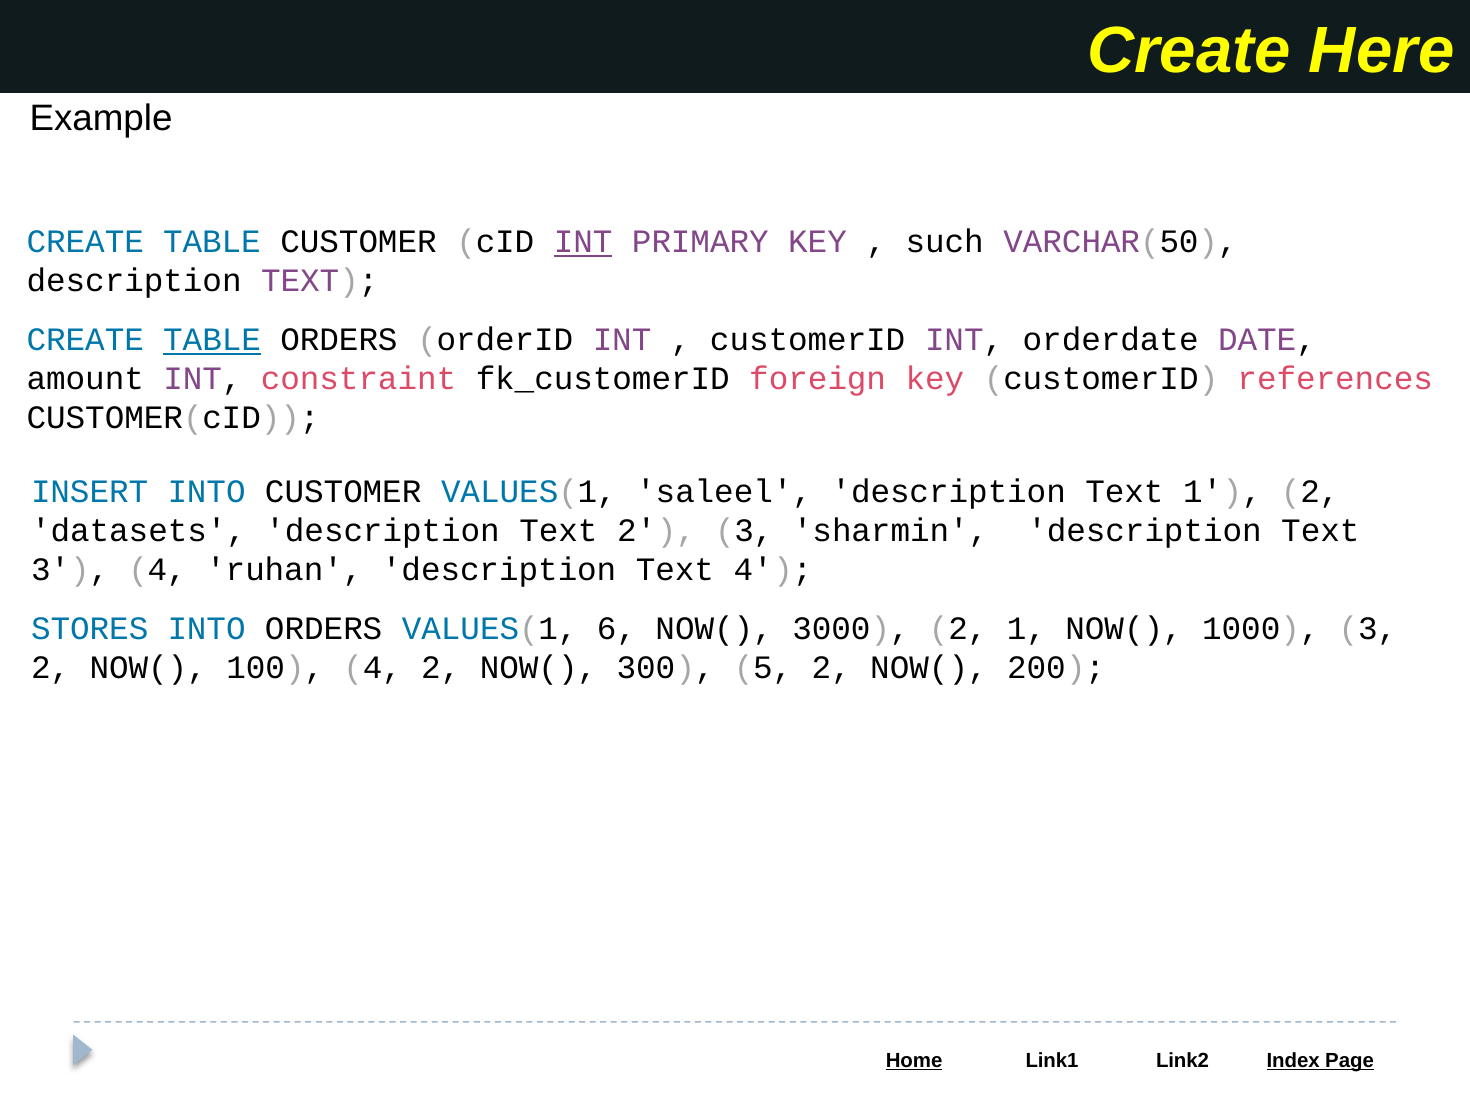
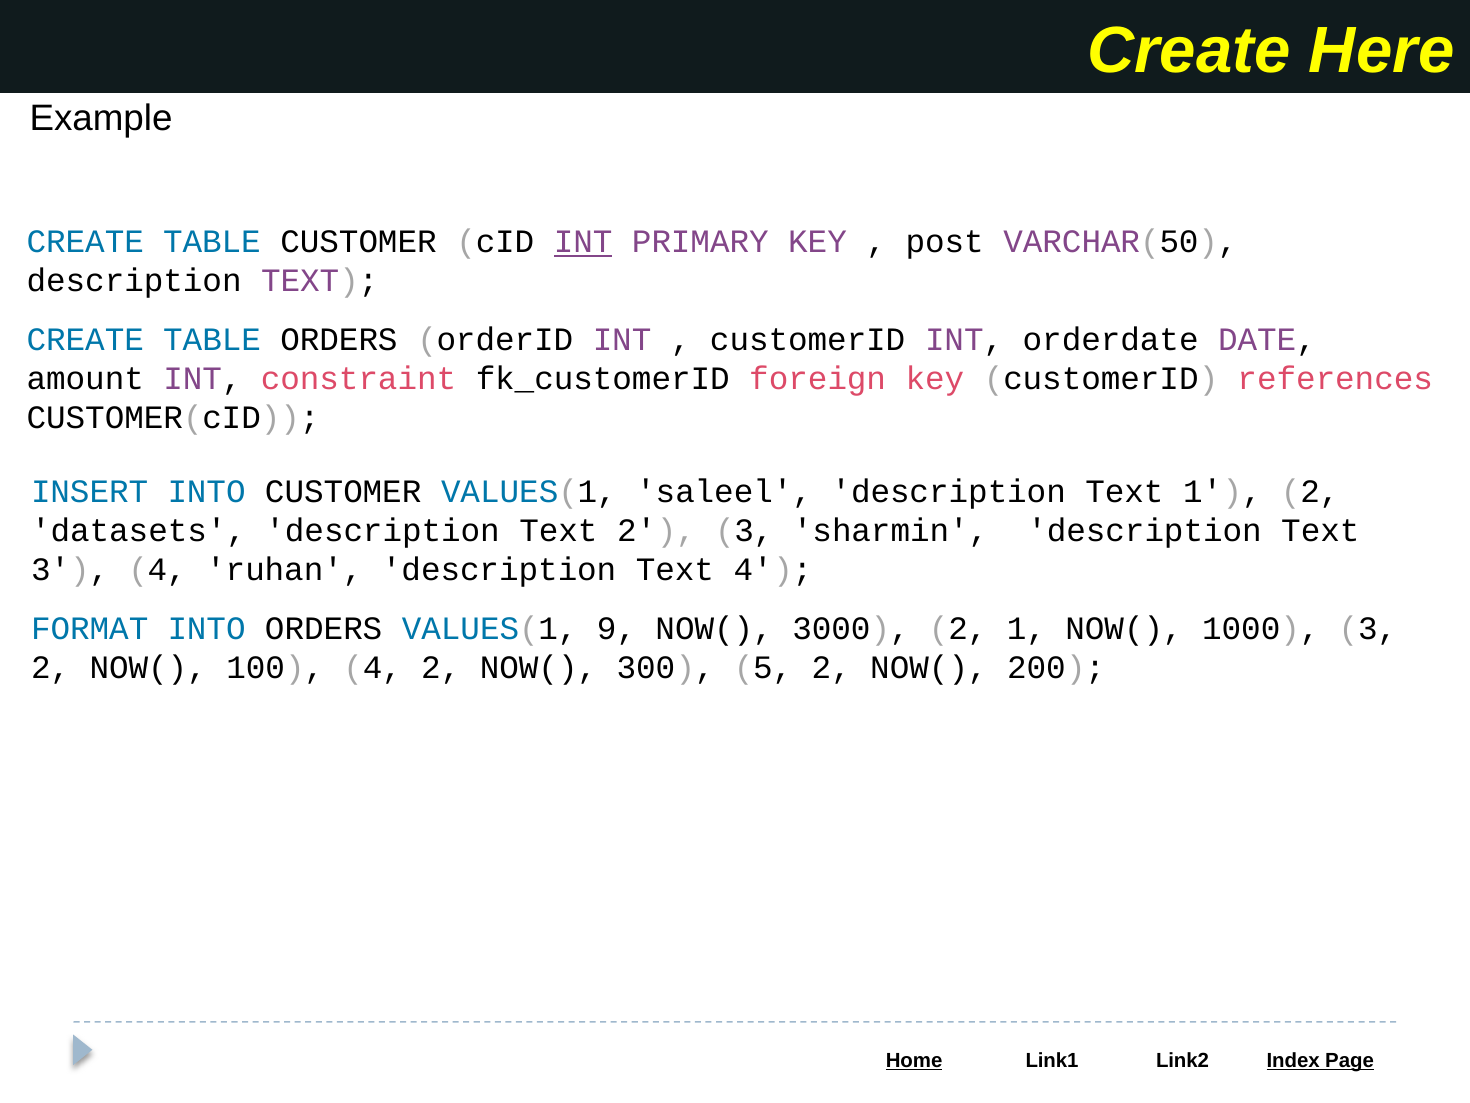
such: such -> post (945, 242)
TABLE underline: present -> none (212, 340)
STORES: STORES -> FORMAT (90, 629)
6: 6 -> 9 (617, 629)
